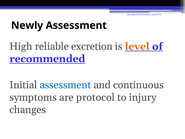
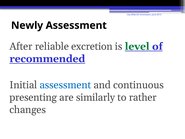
High: High -> After (21, 46)
level colour: orange -> green (137, 46)
symptoms: symptoms -> presenting (33, 97)
protocol: protocol -> similarly (96, 97)
injury: injury -> rather (143, 97)
